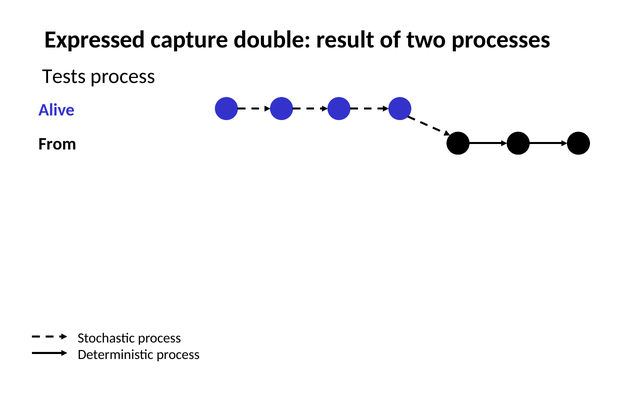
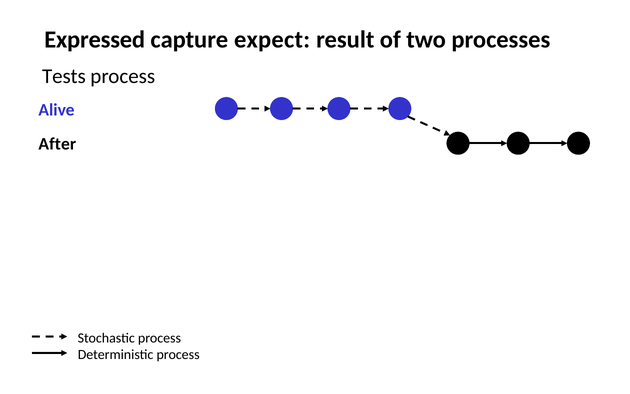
double: double -> expect (272, 40)
From: From -> After (57, 144)
